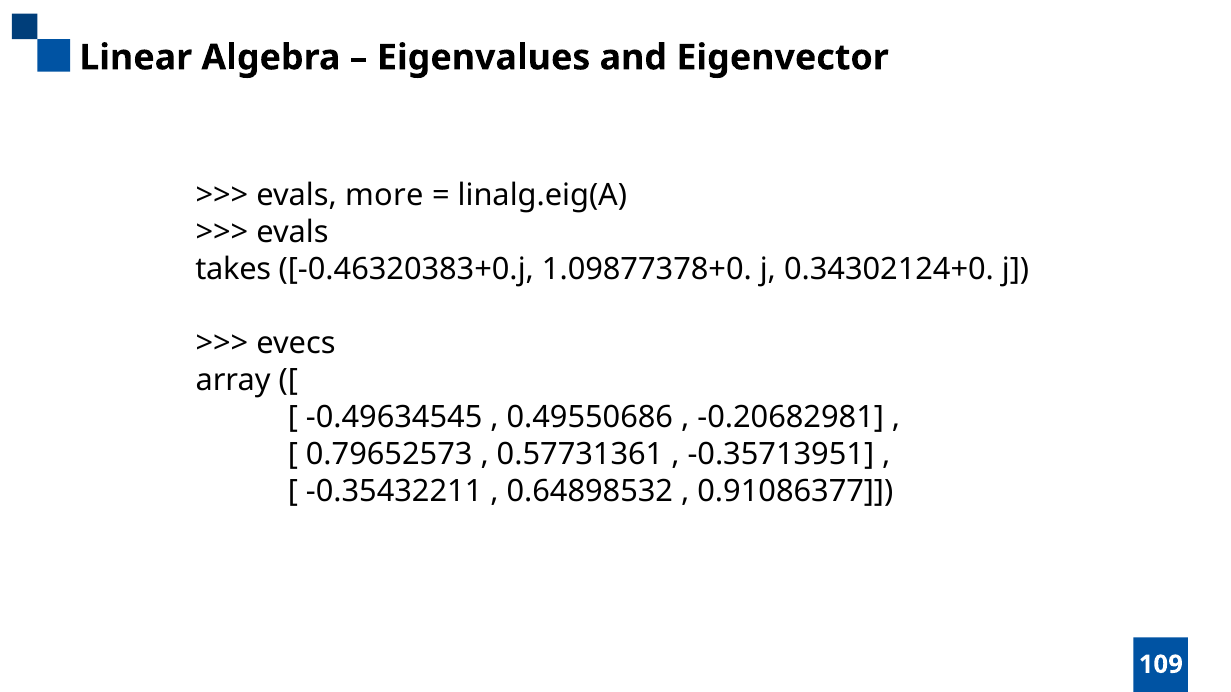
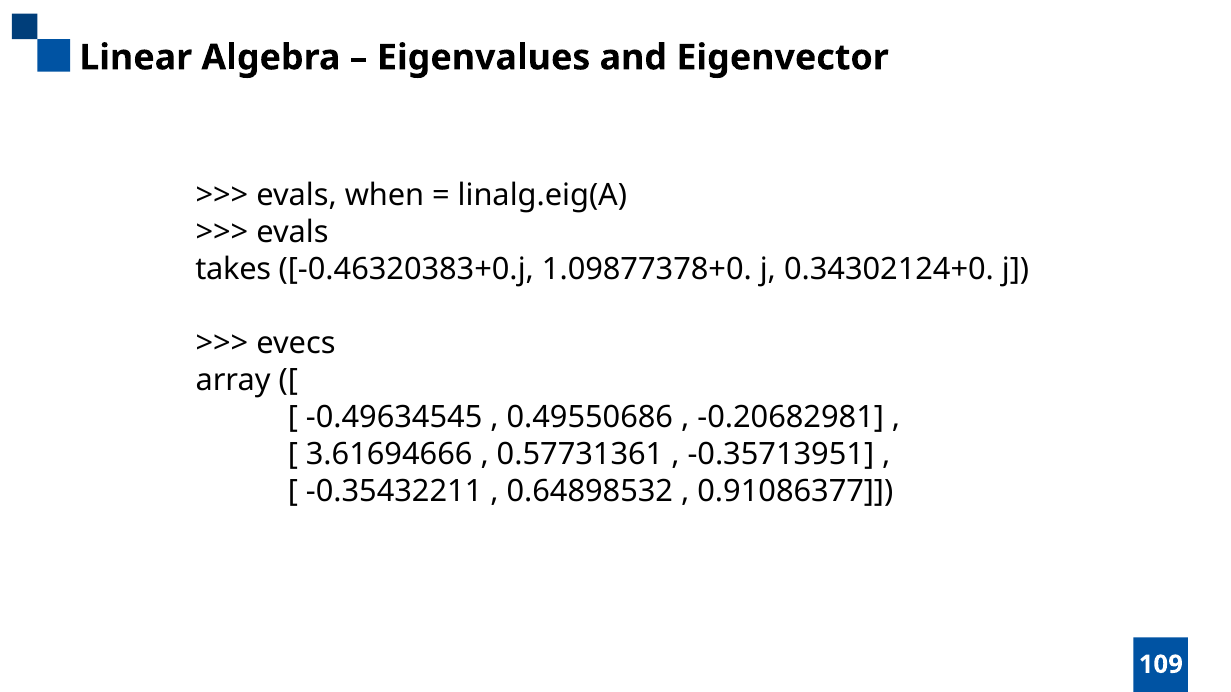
more: more -> when (384, 196)
0.79652573: 0.79652573 -> 3.61694666 (389, 454)
